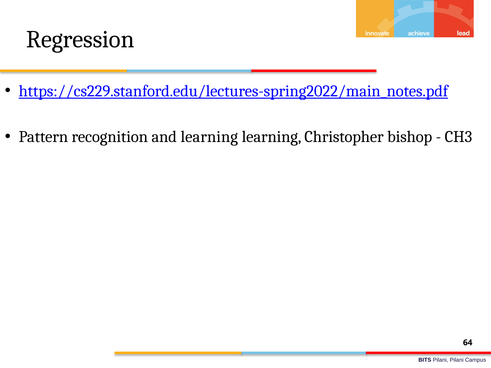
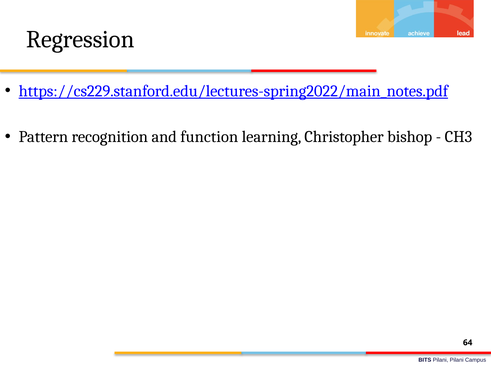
and learning: learning -> function (209, 137)
